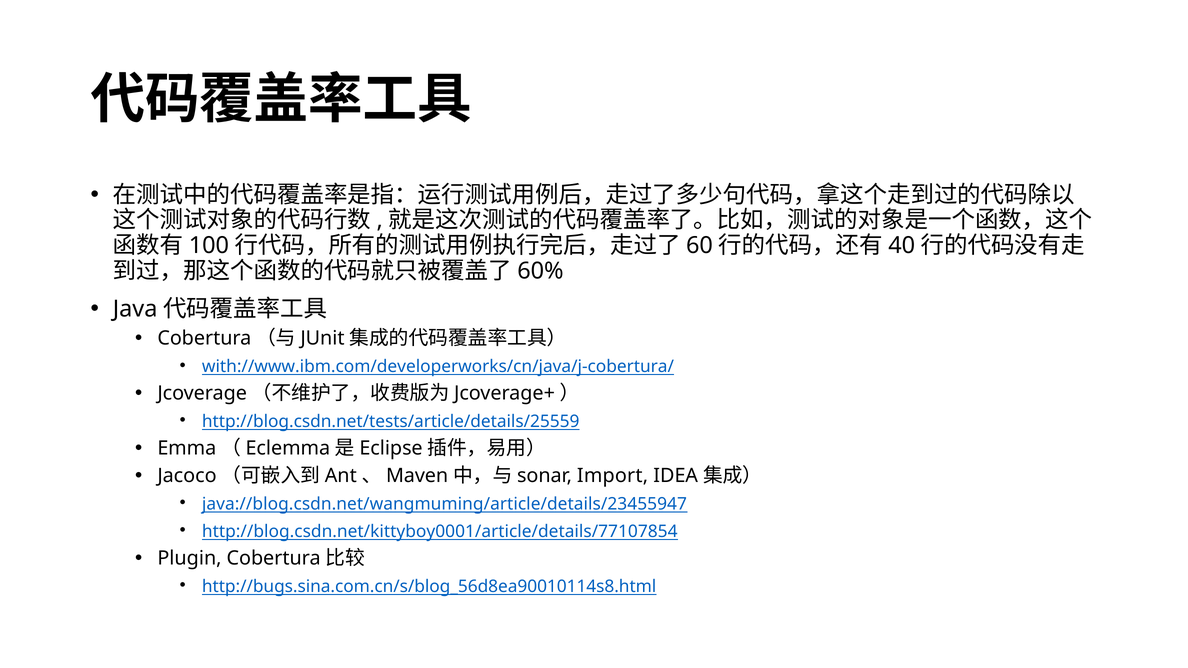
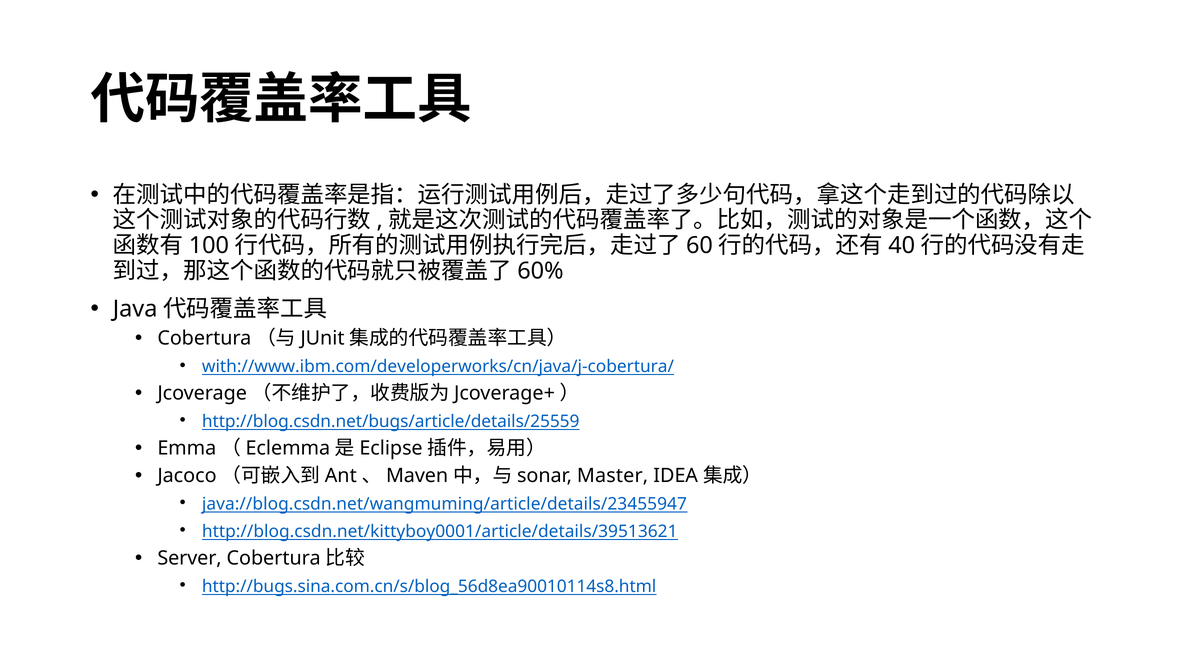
http://blog.csdn.net/tests/article/details/25559: http://blog.csdn.net/tests/article/details/25559 -> http://blog.csdn.net/bugs/article/details/25559 (391, 422)
Import: Import -> Master (613, 476)
http://blog.csdn.net/kittyboy0001/article/details/77107854: http://blog.csdn.net/kittyboy0001/article/details/77107854 -> http://blog.csdn.net/kittyboy0001/article/details/39513621 (440, 532)
Plugin: Plugin -> Server (190, 558)
